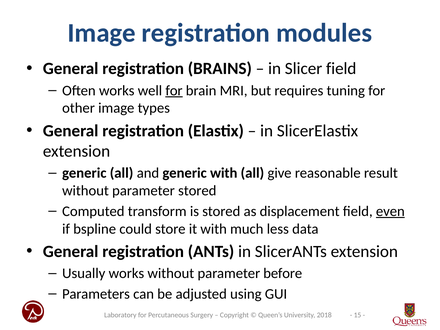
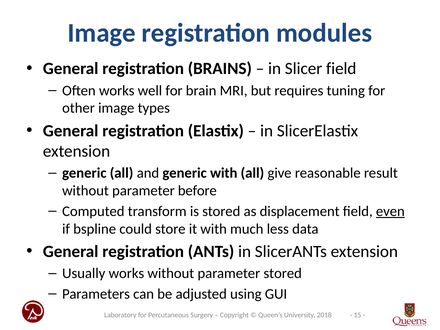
for underline: present -> none (174, 91)
parameter stored: stored -> before (197, 191)
parameter before: before -> stored (283, 273)
